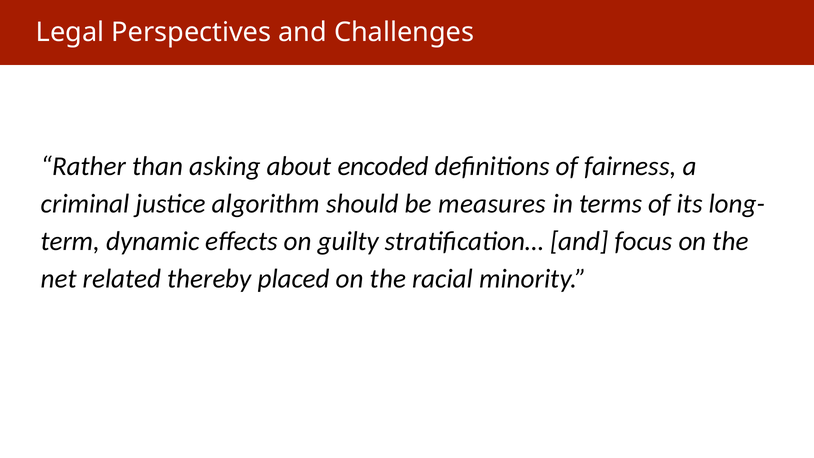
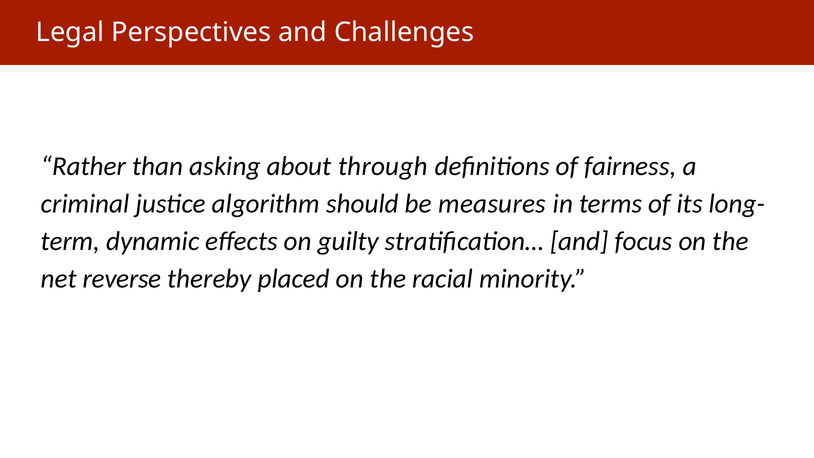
encoded: encoded -> through (383, 166)
related: related -> reverse (122, 279)
